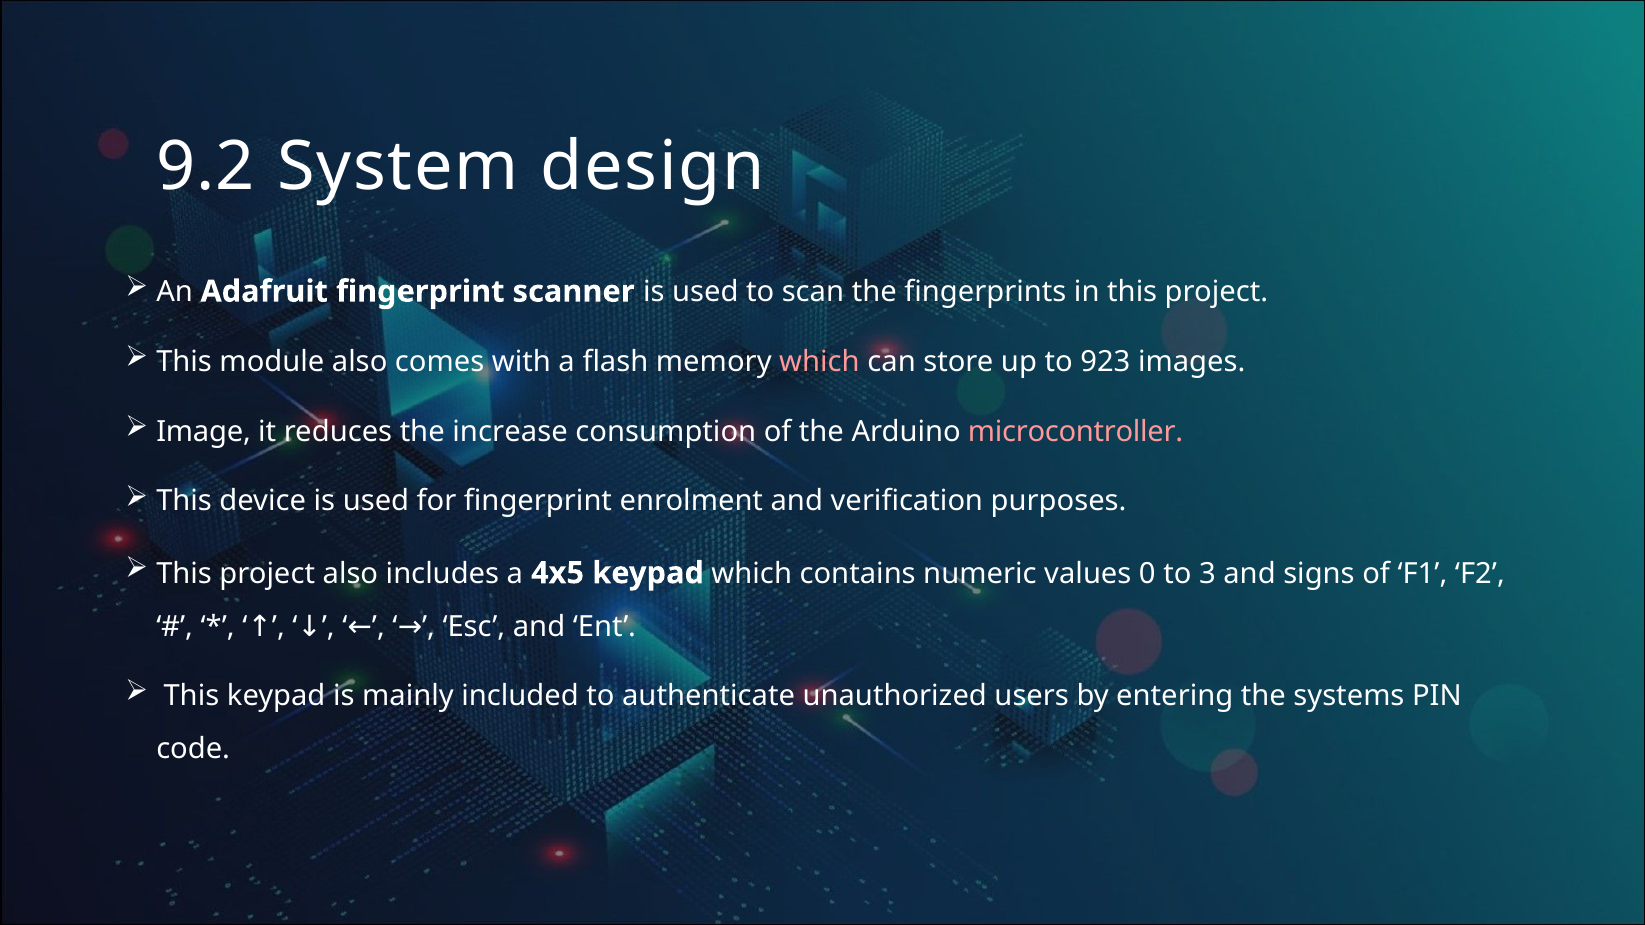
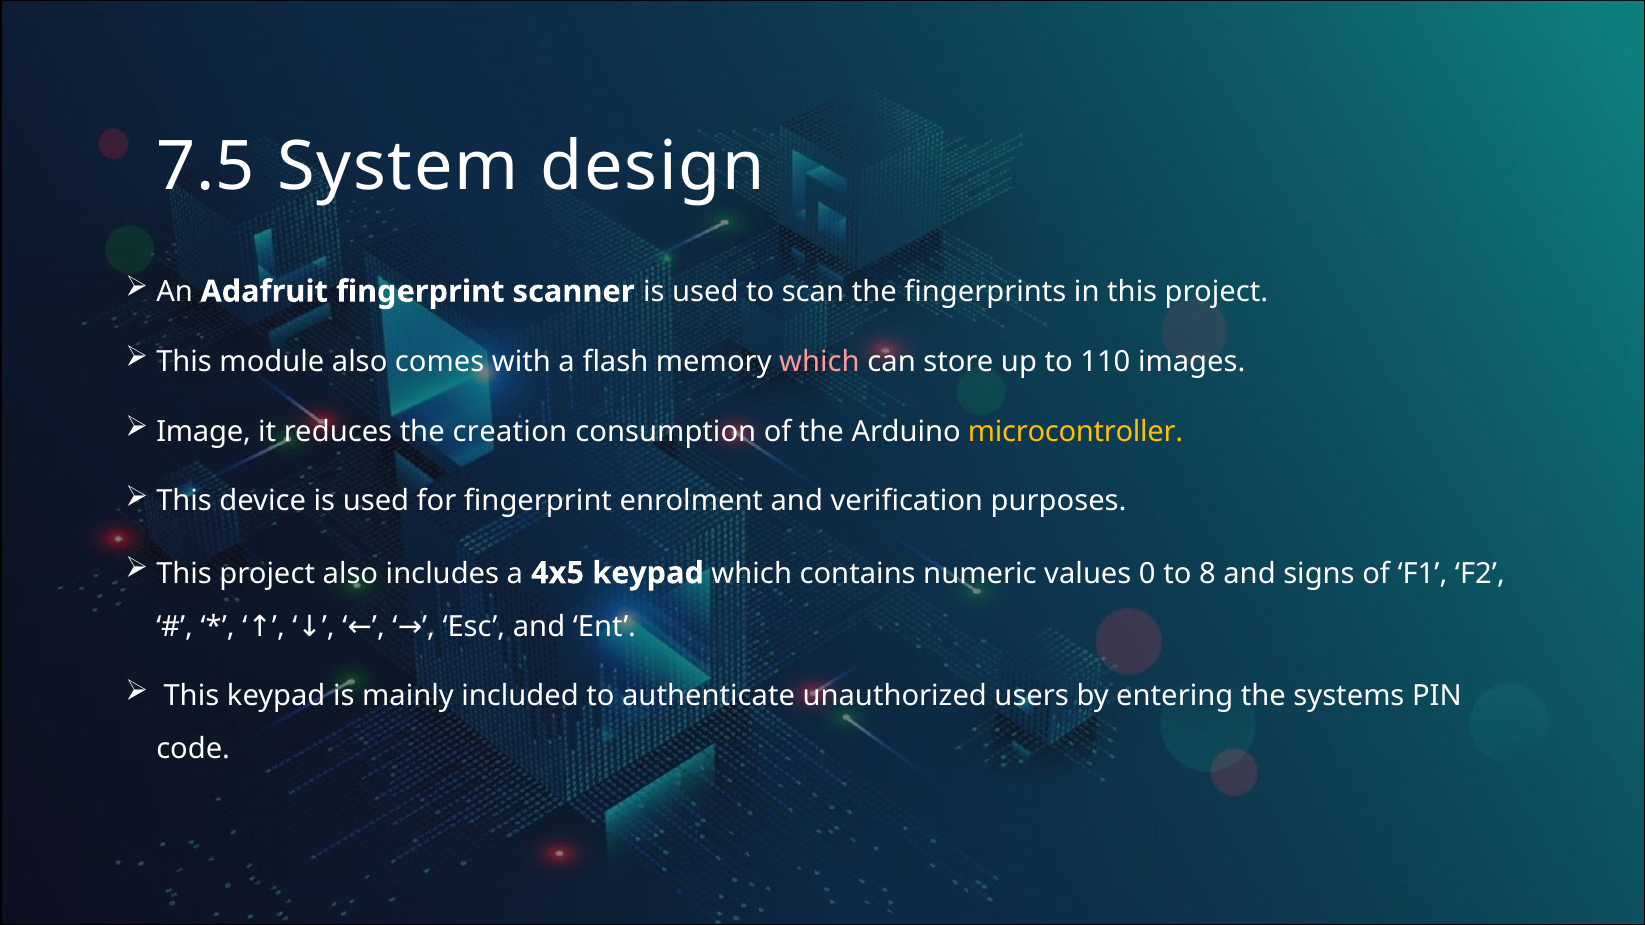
9.2: 9.2 -> 7.5 (205, 167)
923: 923 -> 110 (1105, 362)
increase: increase -> creation (510, 432)
microcontroller colour: pink -> yellow (1076, 432)
3: 3 -> 8 (1207, 574)
